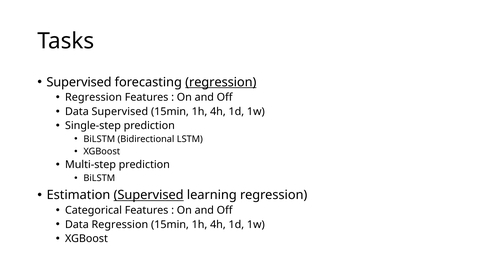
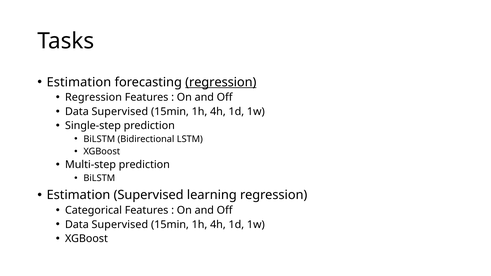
Supervised: Supervised -> Estimation (79, 82)
Supervised underline: present -> none (149, 195)
Regression: Regression -> Supervised (120, 225)
